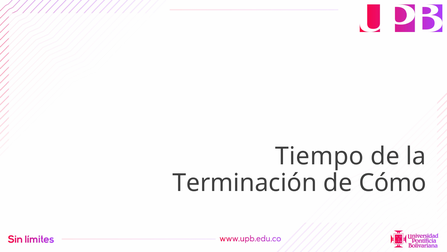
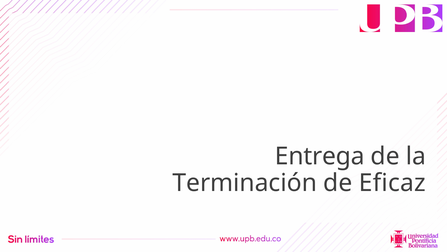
Tiempo: Tiempo -> Entrega (320, 156)
Cómo: Cómo -> Eficaz (392, 182)
